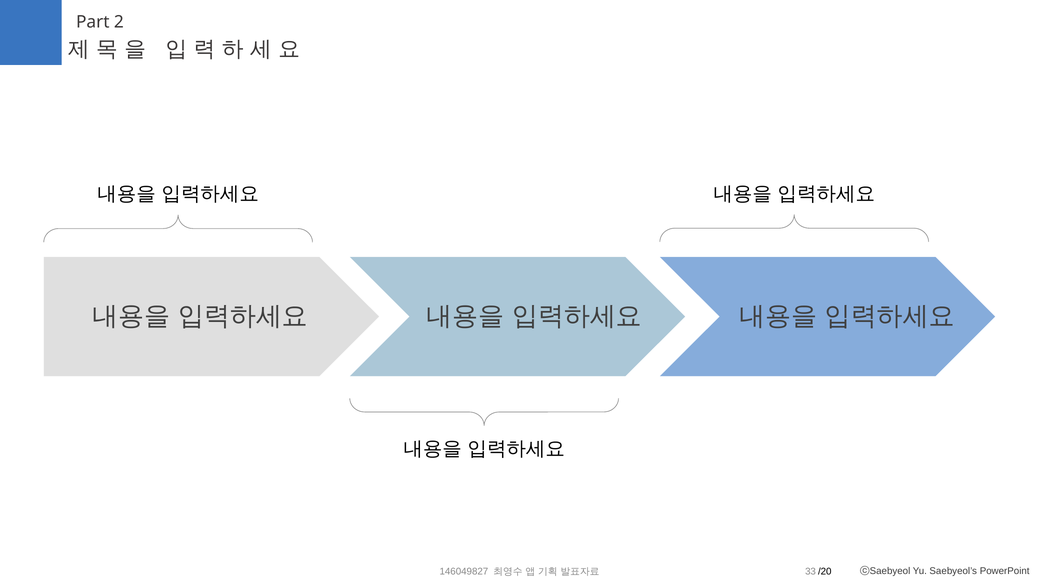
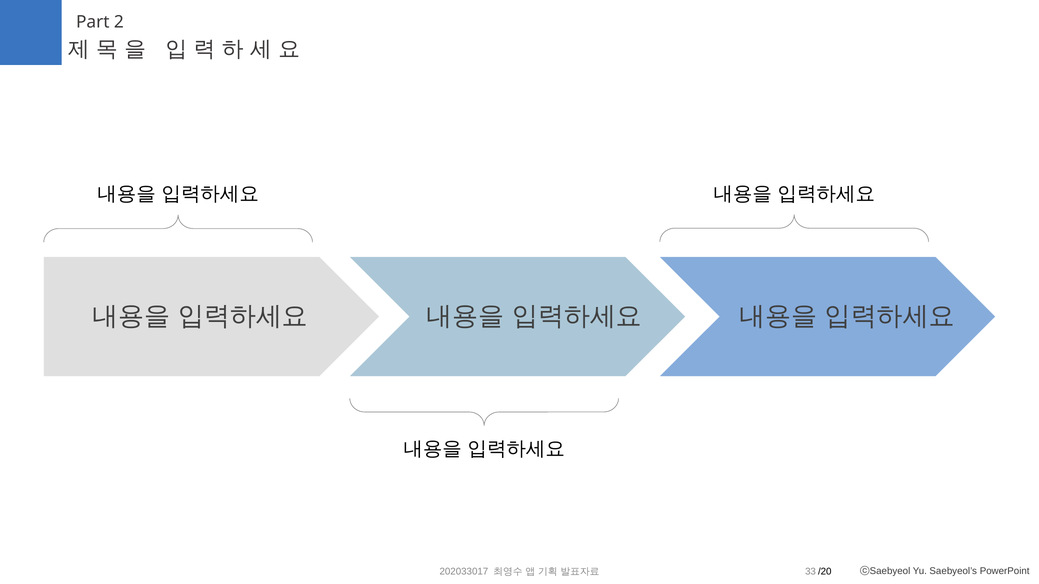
146049827: 146049827 -> 202033017 (464, 572)
